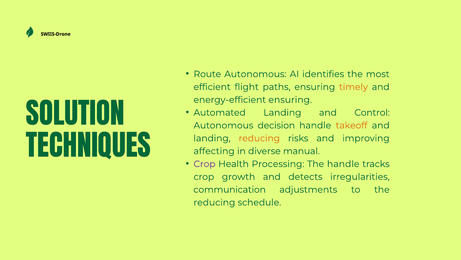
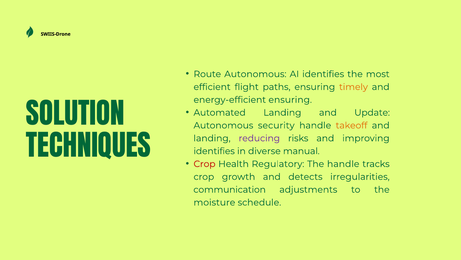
Control: Control -> Update (372, 112)
decision: decision -> security (276, 125)
reducing colour: orange -> purple (259, 138)
affecting: affecting -> identifies (214, 151)
Crop colour: purple -> red (205, 164)
Processing: Processing -> Regulatory (278, 164)
reducing: reducing -> moisture (214, 202)
